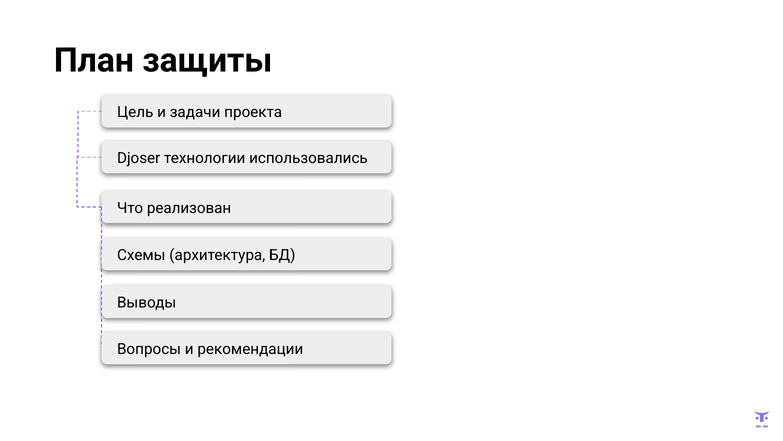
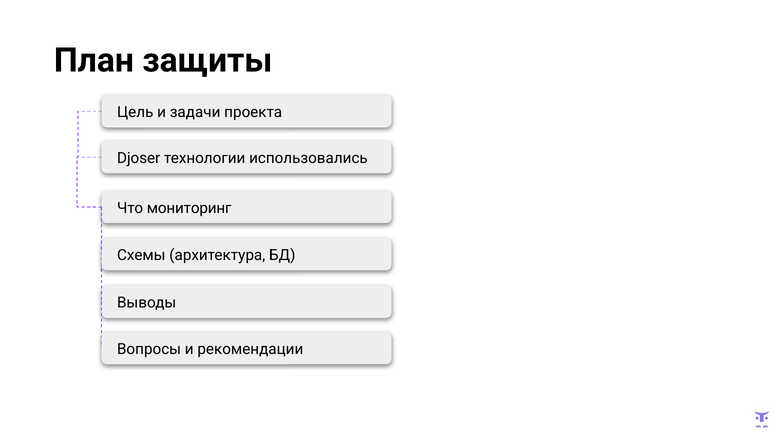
реализован: реализован -> мониторинг (189, 208)
